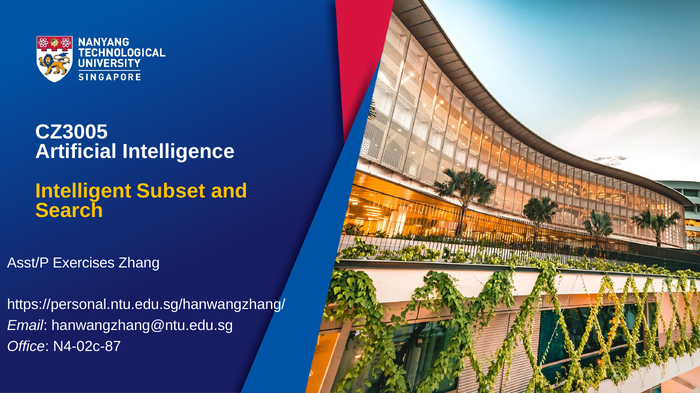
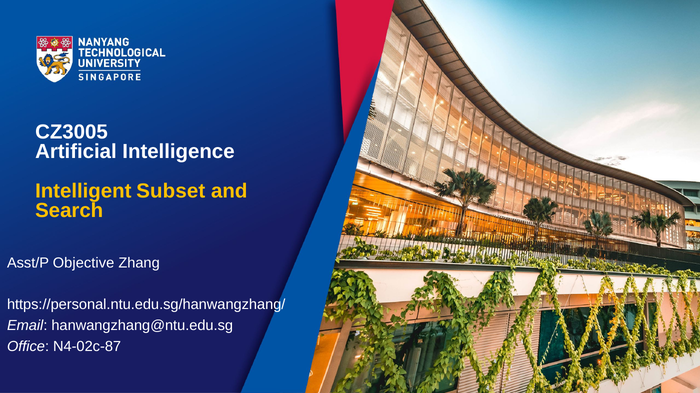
Exercises: Exercises -> Objective (84, 263)
